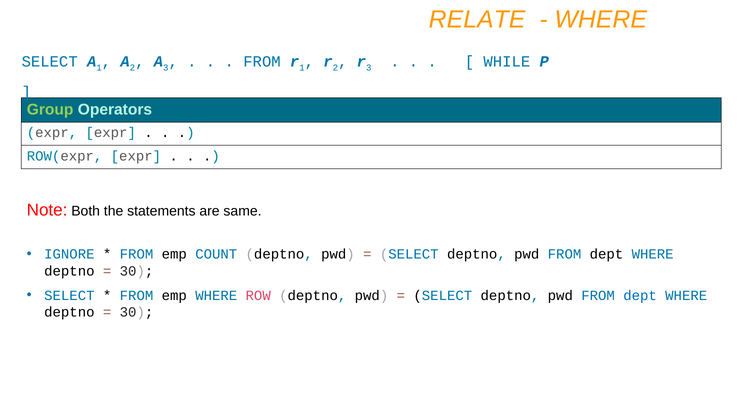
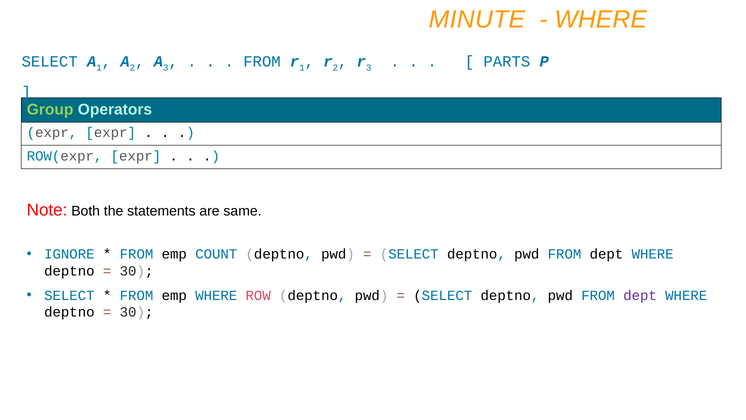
RELATE: RELATE -> MINUTE (477, 19)
WHILE: WHILE -> PARTS (507, 62)
dept colour: blue -> purple (640, 295)
